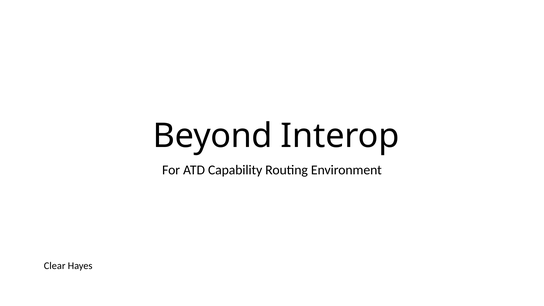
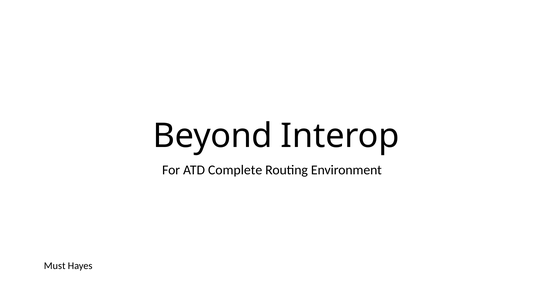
Capability: Capability -> Complete (235, 170)
Clear: Clear -> Must (55, 266)
